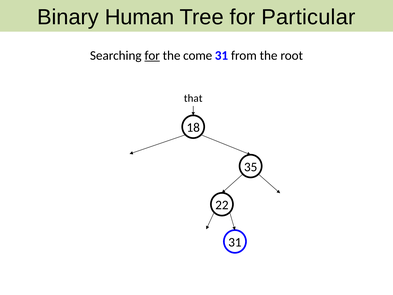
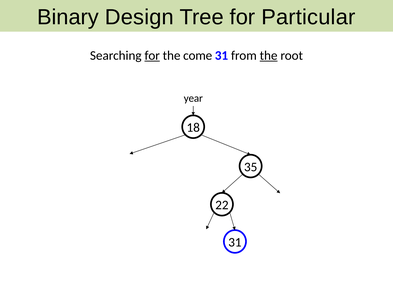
Human: Human -> Design (139, 17)
the underline: none -> present (269, 55)
that: that -> year (193, 98)
